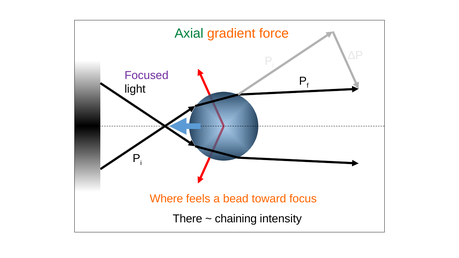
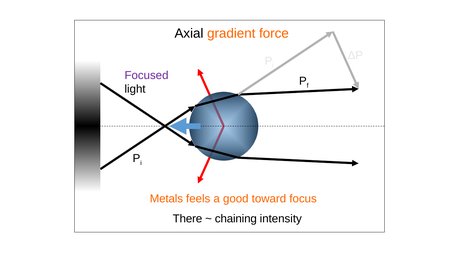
Axial colour: green -> black (189, 34)
Where: Where -> Metals (166, 199)
bead: bead -> good (236, 199)
